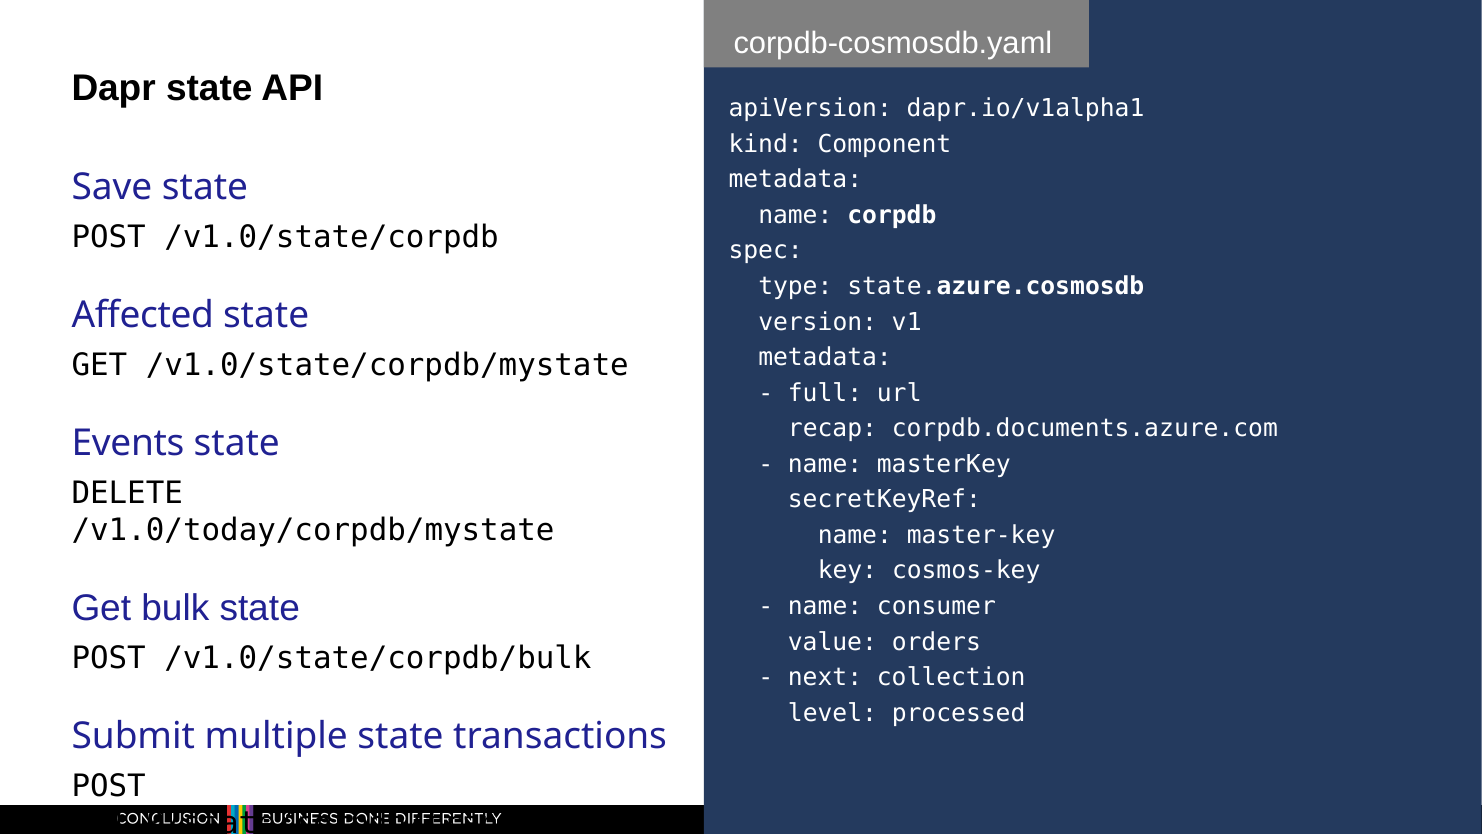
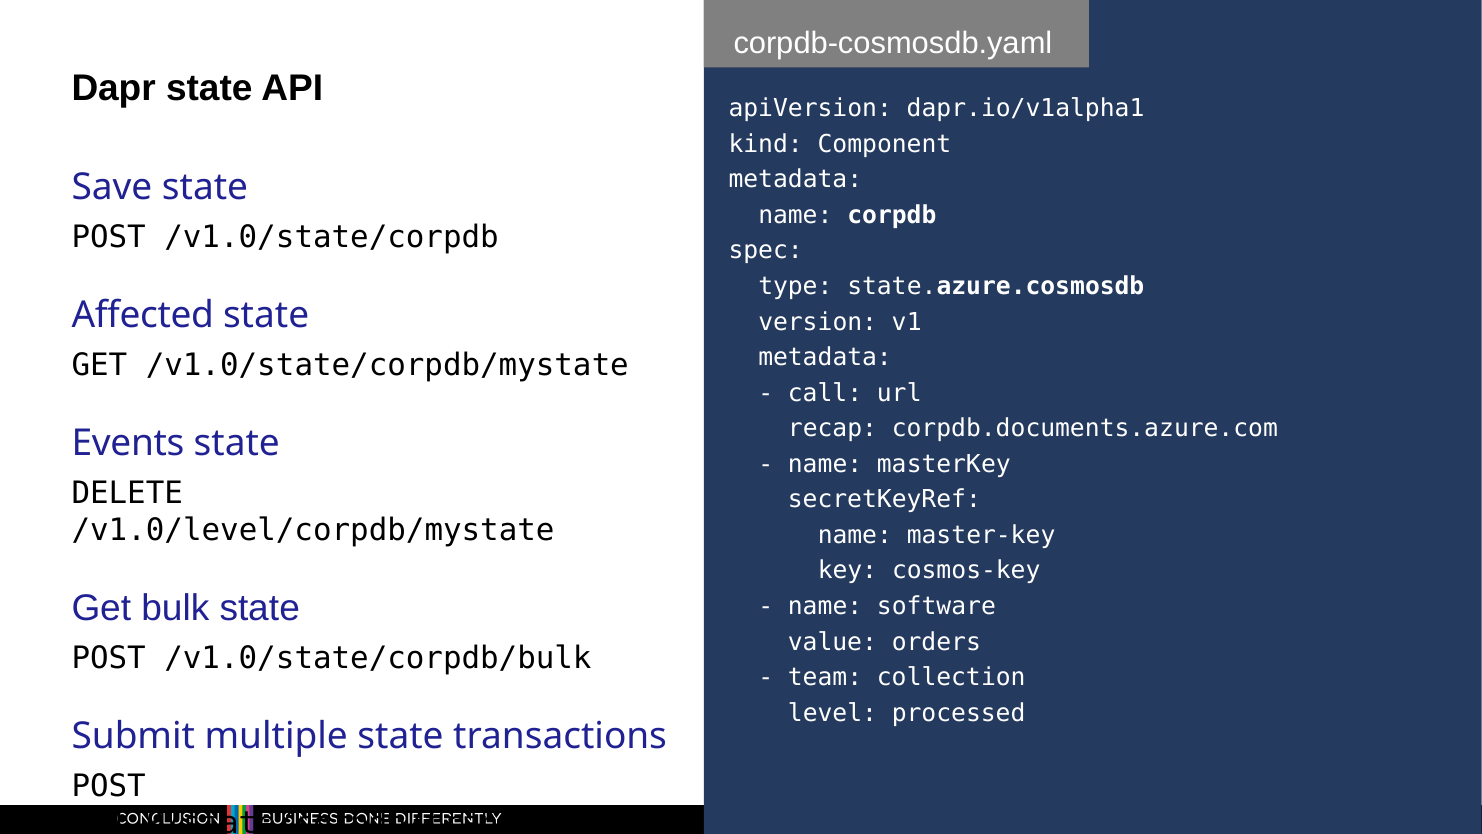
full: full -> call (825, 393)
/v1.0/today/corpdb/mystate: /v1.0/today/corpdb/mystate -> /v1.0/level/corpdb/mystate (313, 530)
consumer: consumer -> software (936, 606)
next: next -> team (825, 677)
